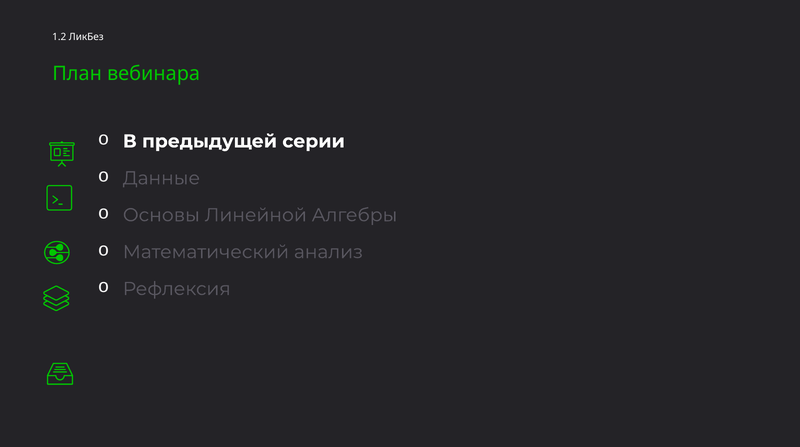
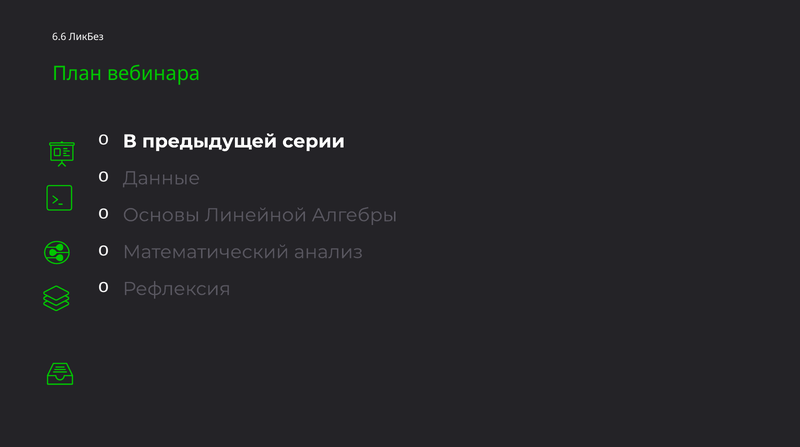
1.2: 1.2 -> 6.6 (59, 37)
